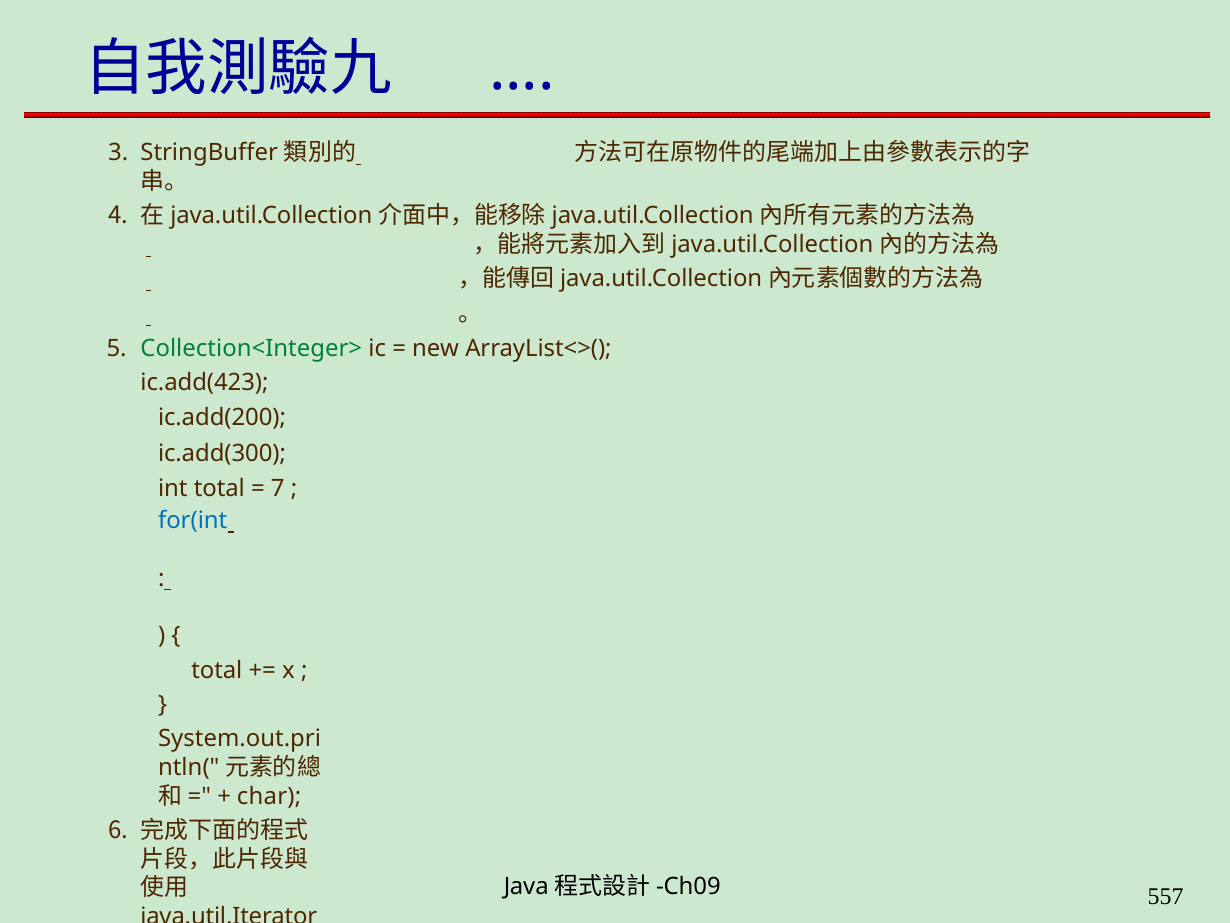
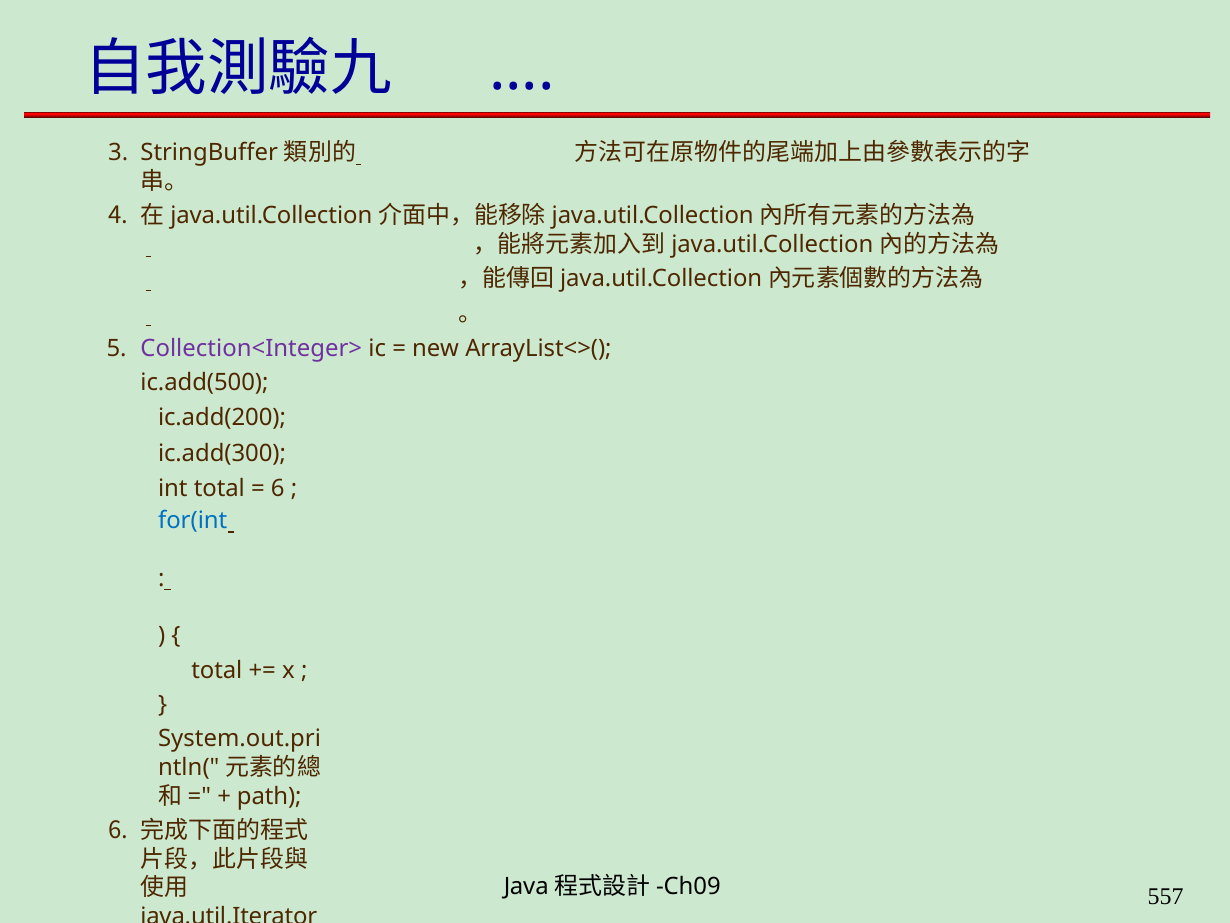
Collection<Integer> colour: green -> purple (251, 348)
ic.add(423: ic.add(423 -> ic.add(500 (204, 383)
7: 7 -> 6 (278, 488)
char: char -> path (269, 796)
